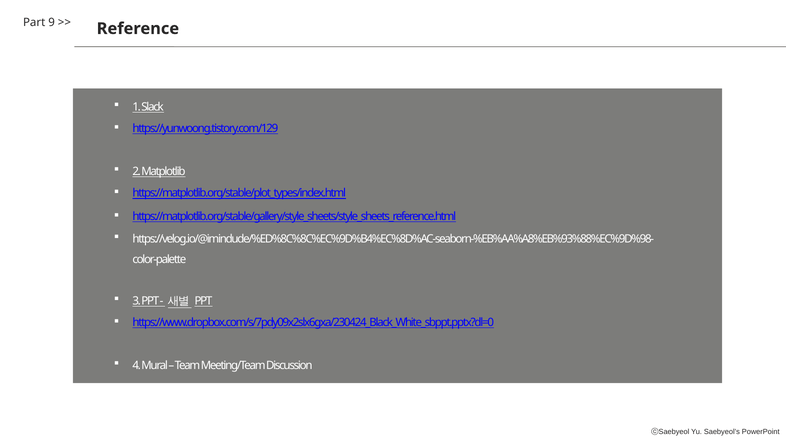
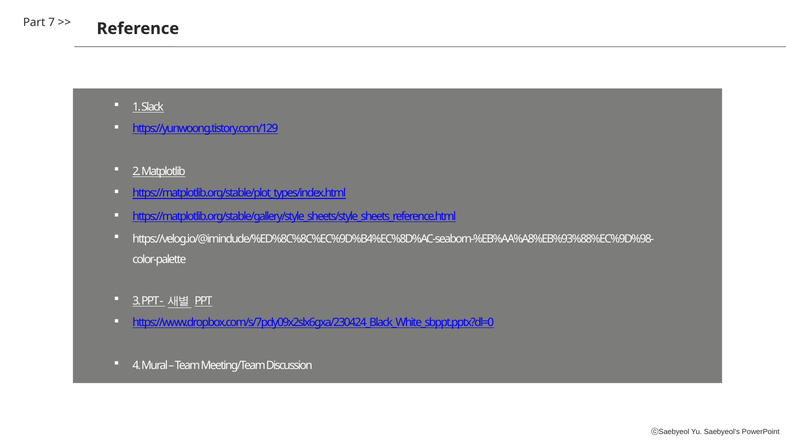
9: 9 -> 7 (52, 23)
